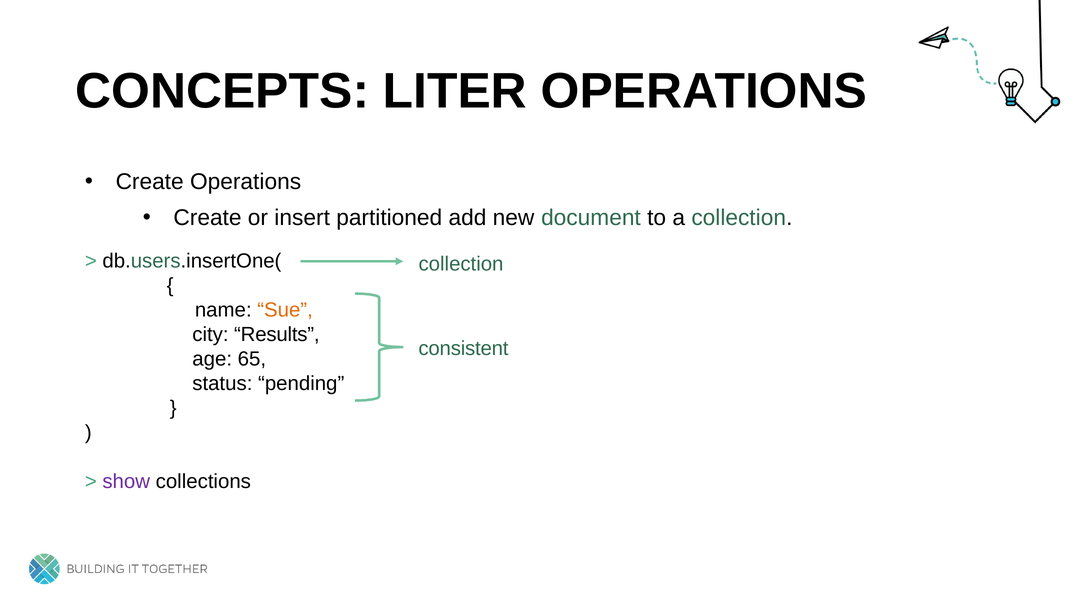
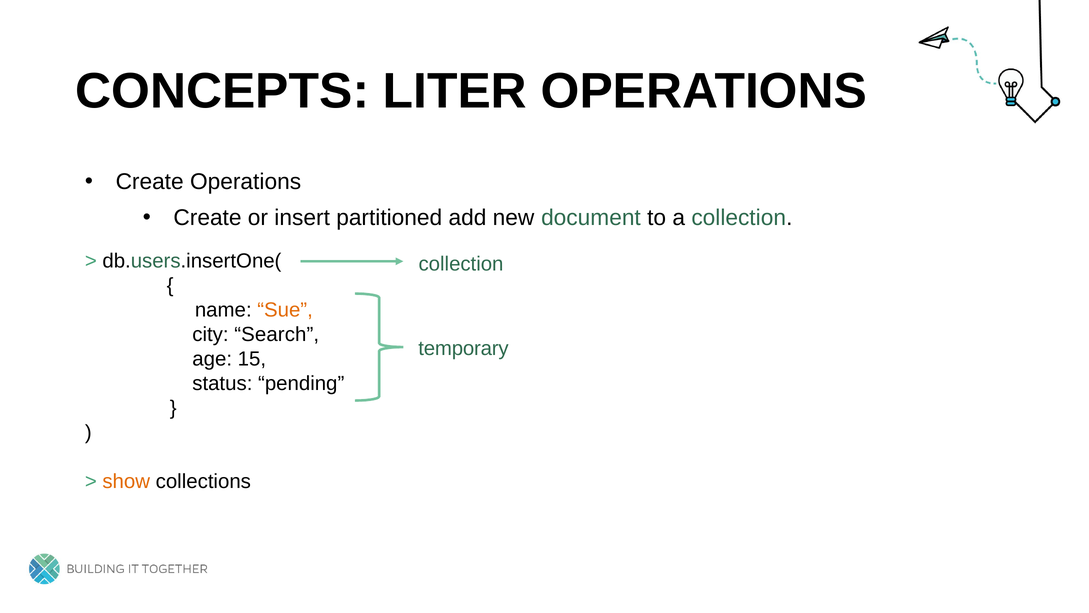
Results: Results -> Search (277, 334)
consistent: consistent -> temporary (463, 348)
65: 65 -> 15 (252, 359)
show colour: purple -> orange (126, 481)
